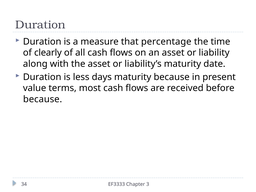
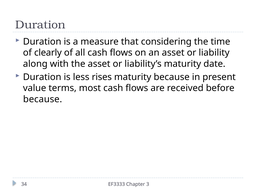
percentage: percentage -> considering (166, 42)
days: days -> rises (102, 77)
